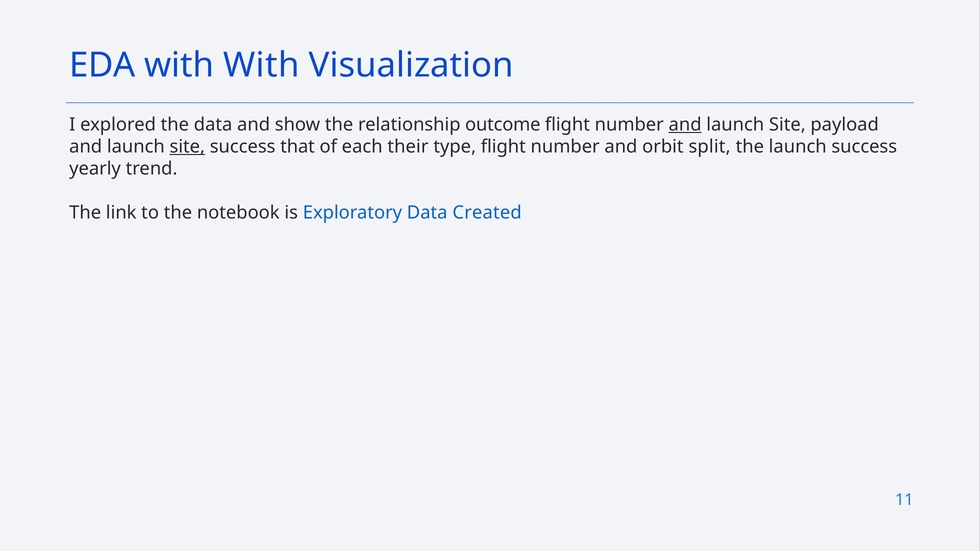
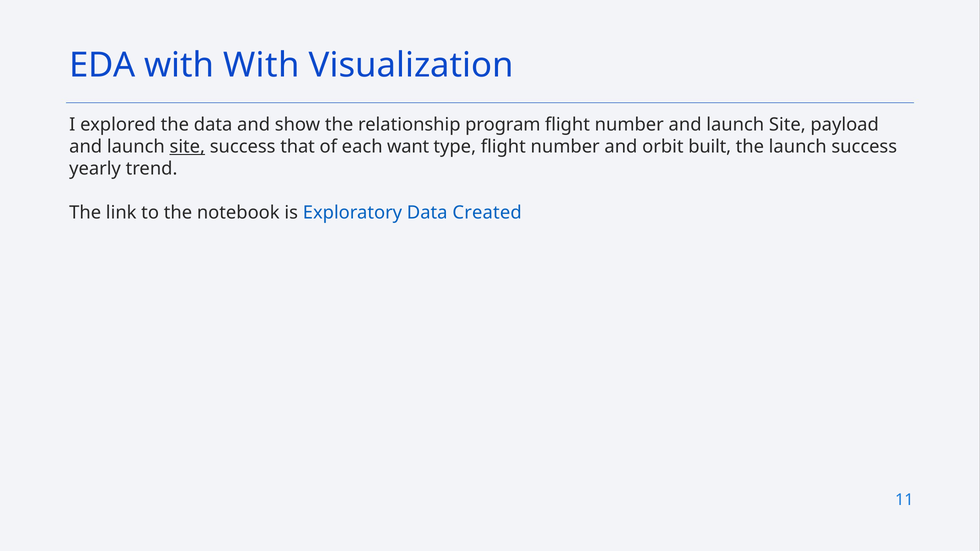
outcome: outcome -> program (503, 125)
and underline: present -> none (685, 125)
their: their -> want (408, 147)
split: split -> built (710, 147)
